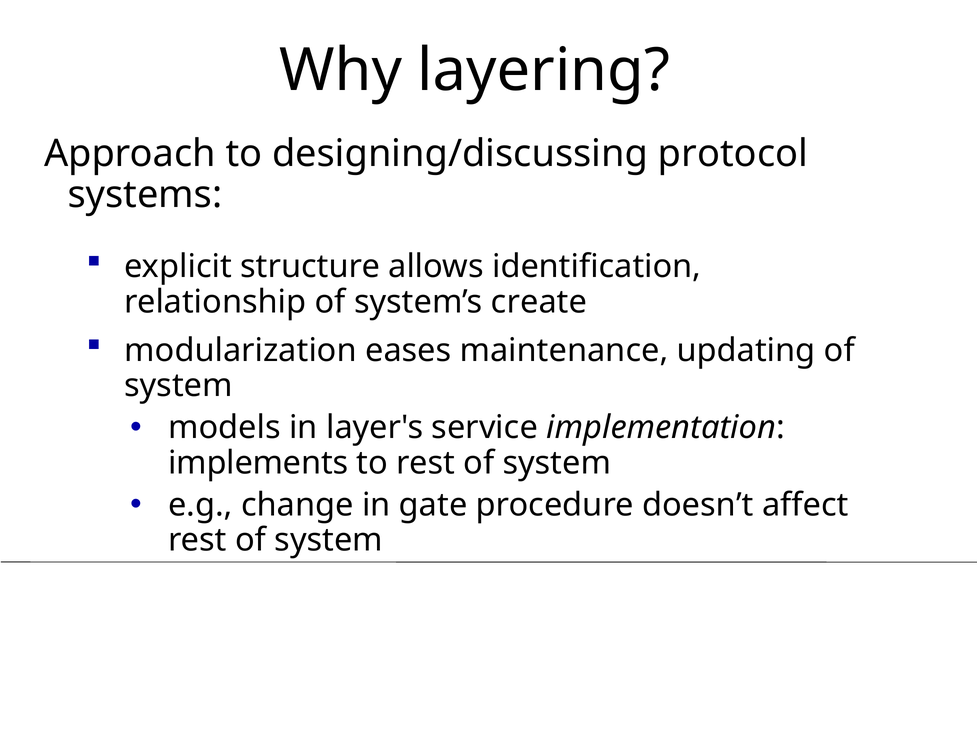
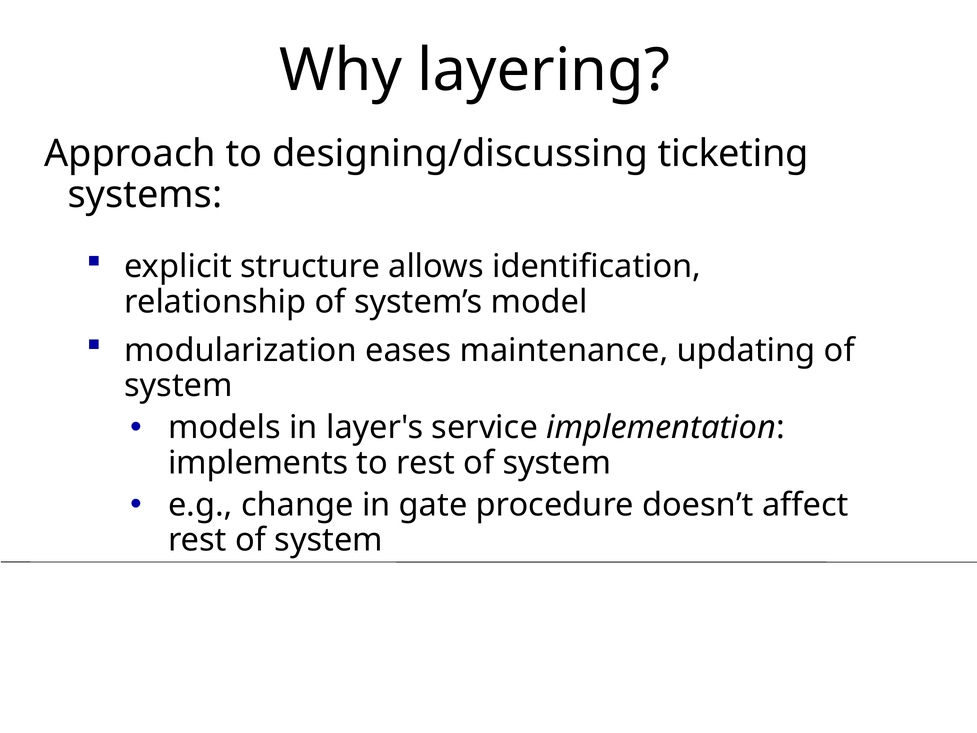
protocol: protocol -> ticketing (733, 154)
create: create -> model (539, 302)
